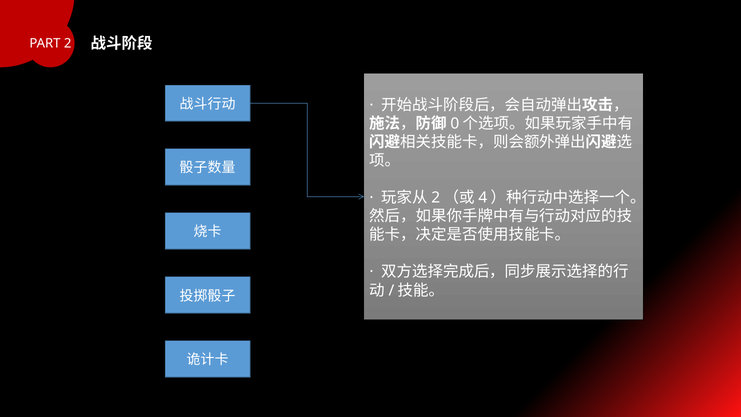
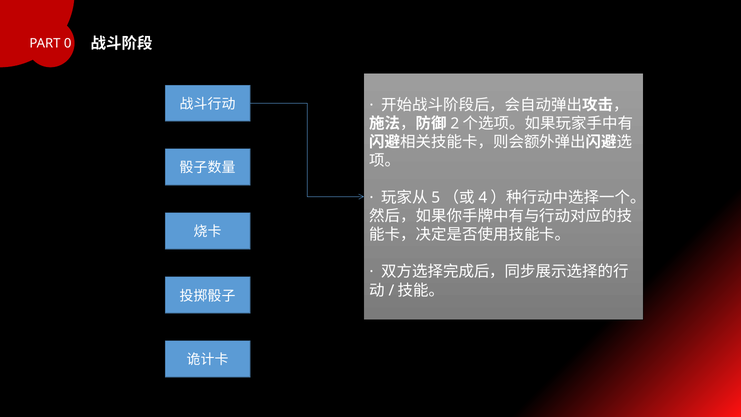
PART 2: 2 -> 0 (68, 43)
0: 0 -> 2 (455, 124)
2: 2 -> 5 (436, 198)
